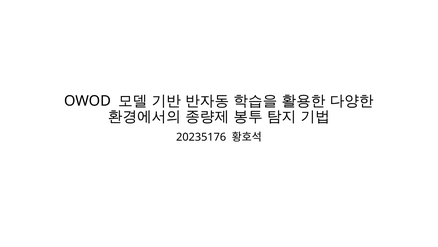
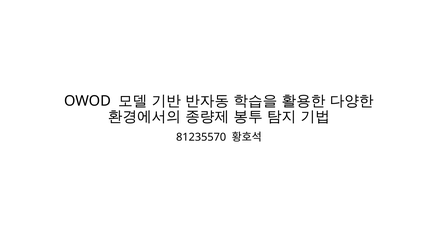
20235176: 20235176 -> 81235570 (201, 137)
